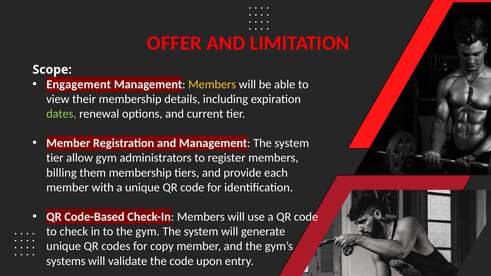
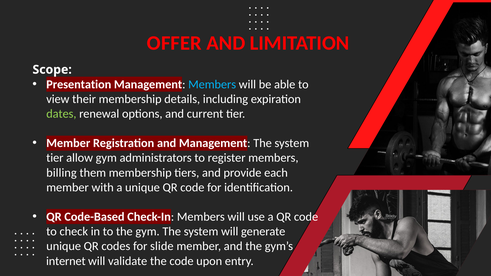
Engagement: Engagement -> Presentation (79, 84)
Members colour: yellow -> light blue (212, 84)
copy: copy -> slide (162, 246)
systems: systems -> internet (66, 261)
